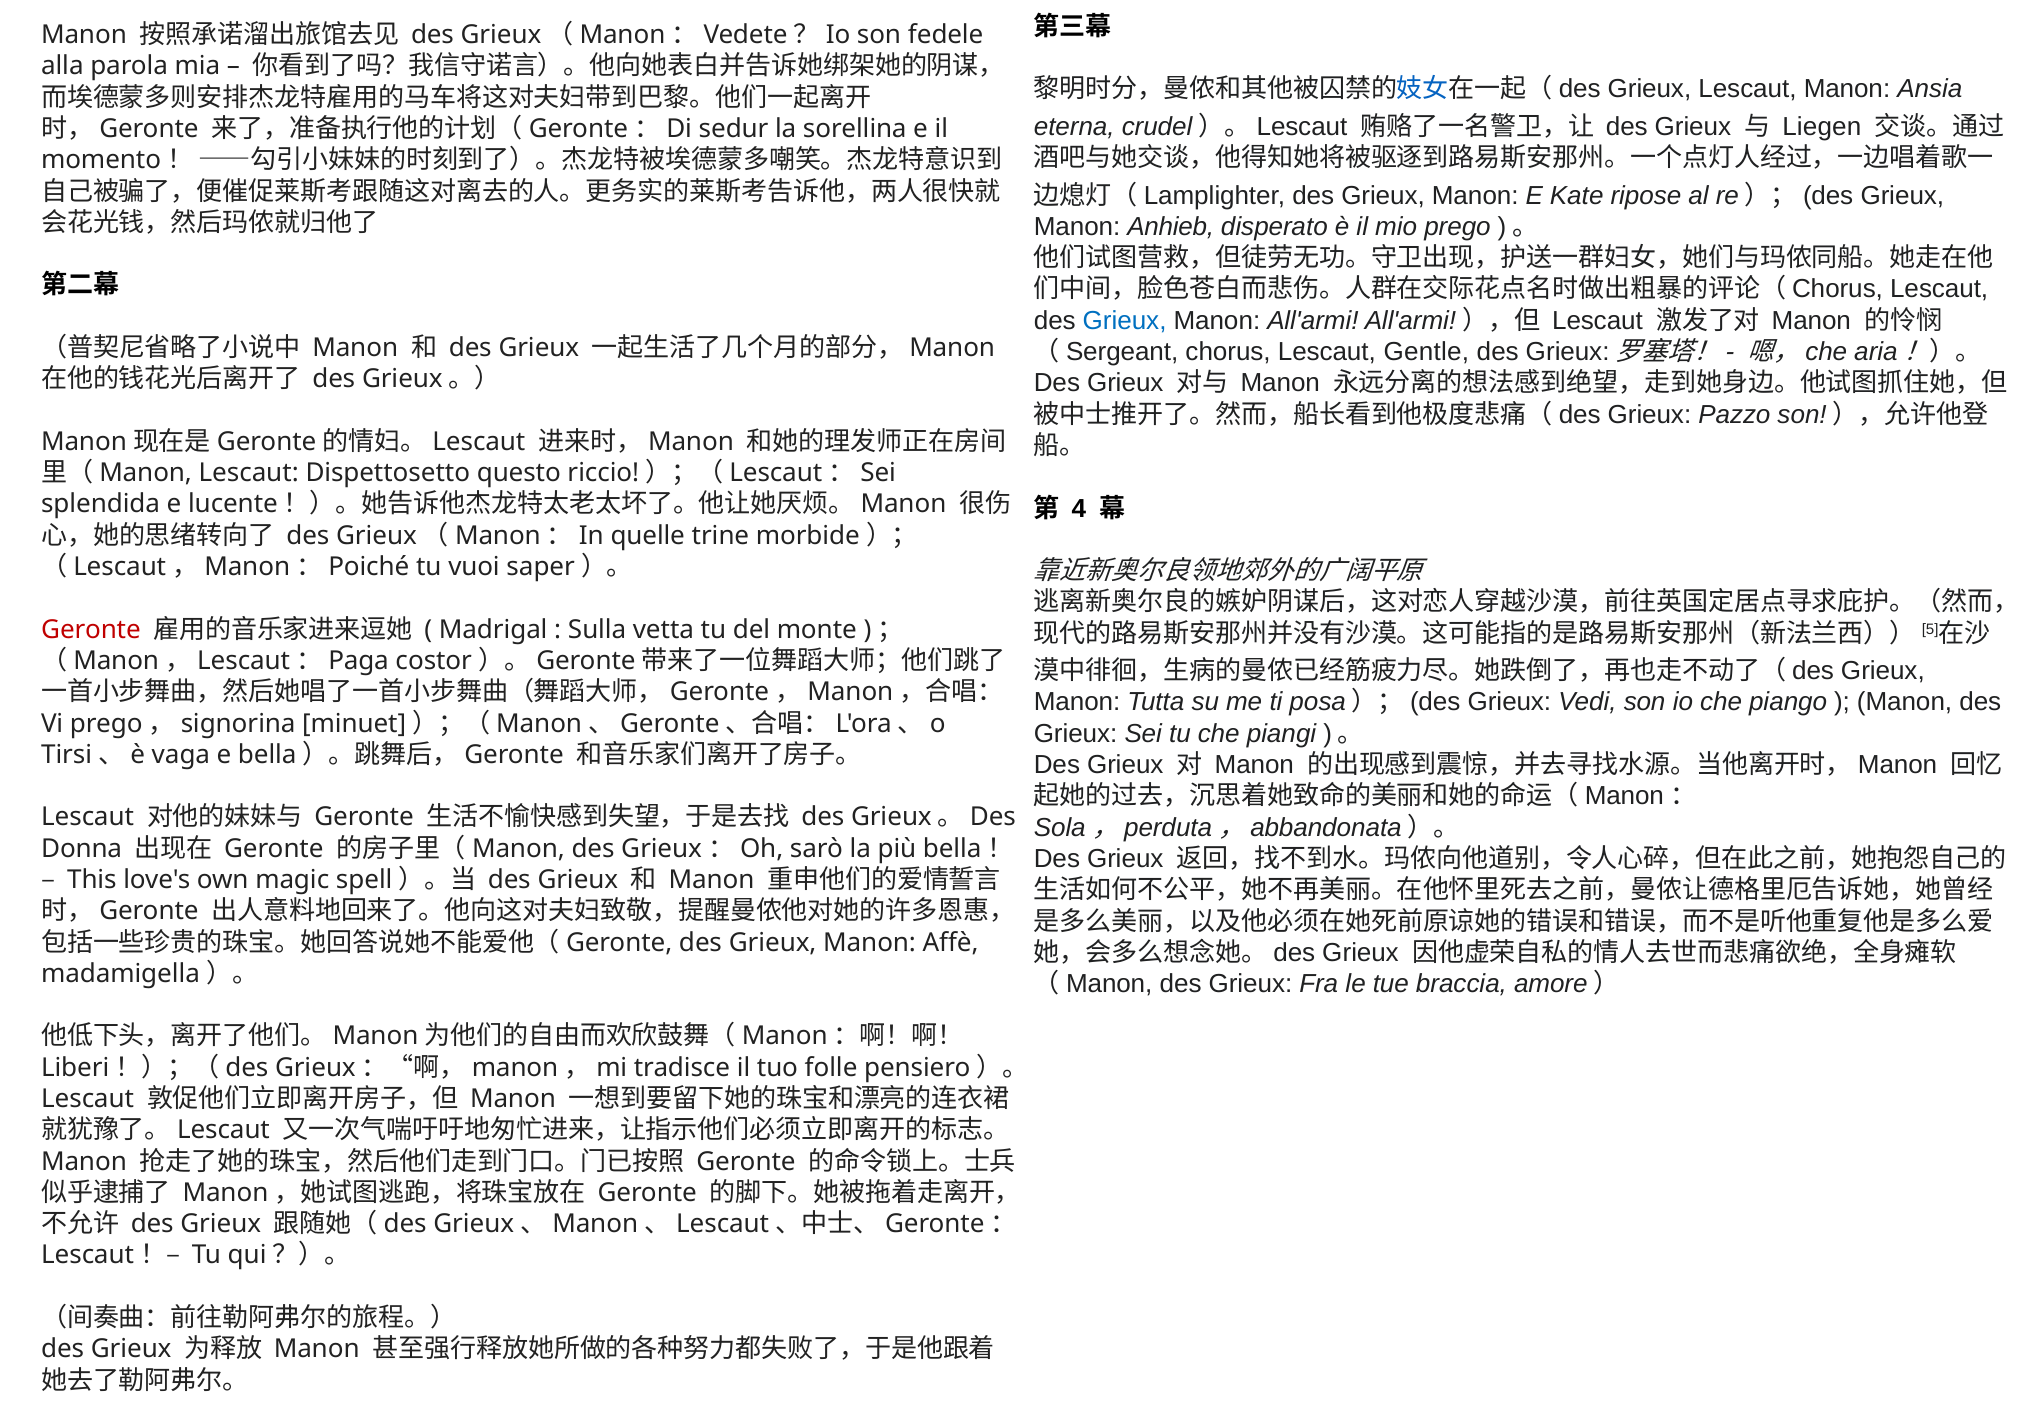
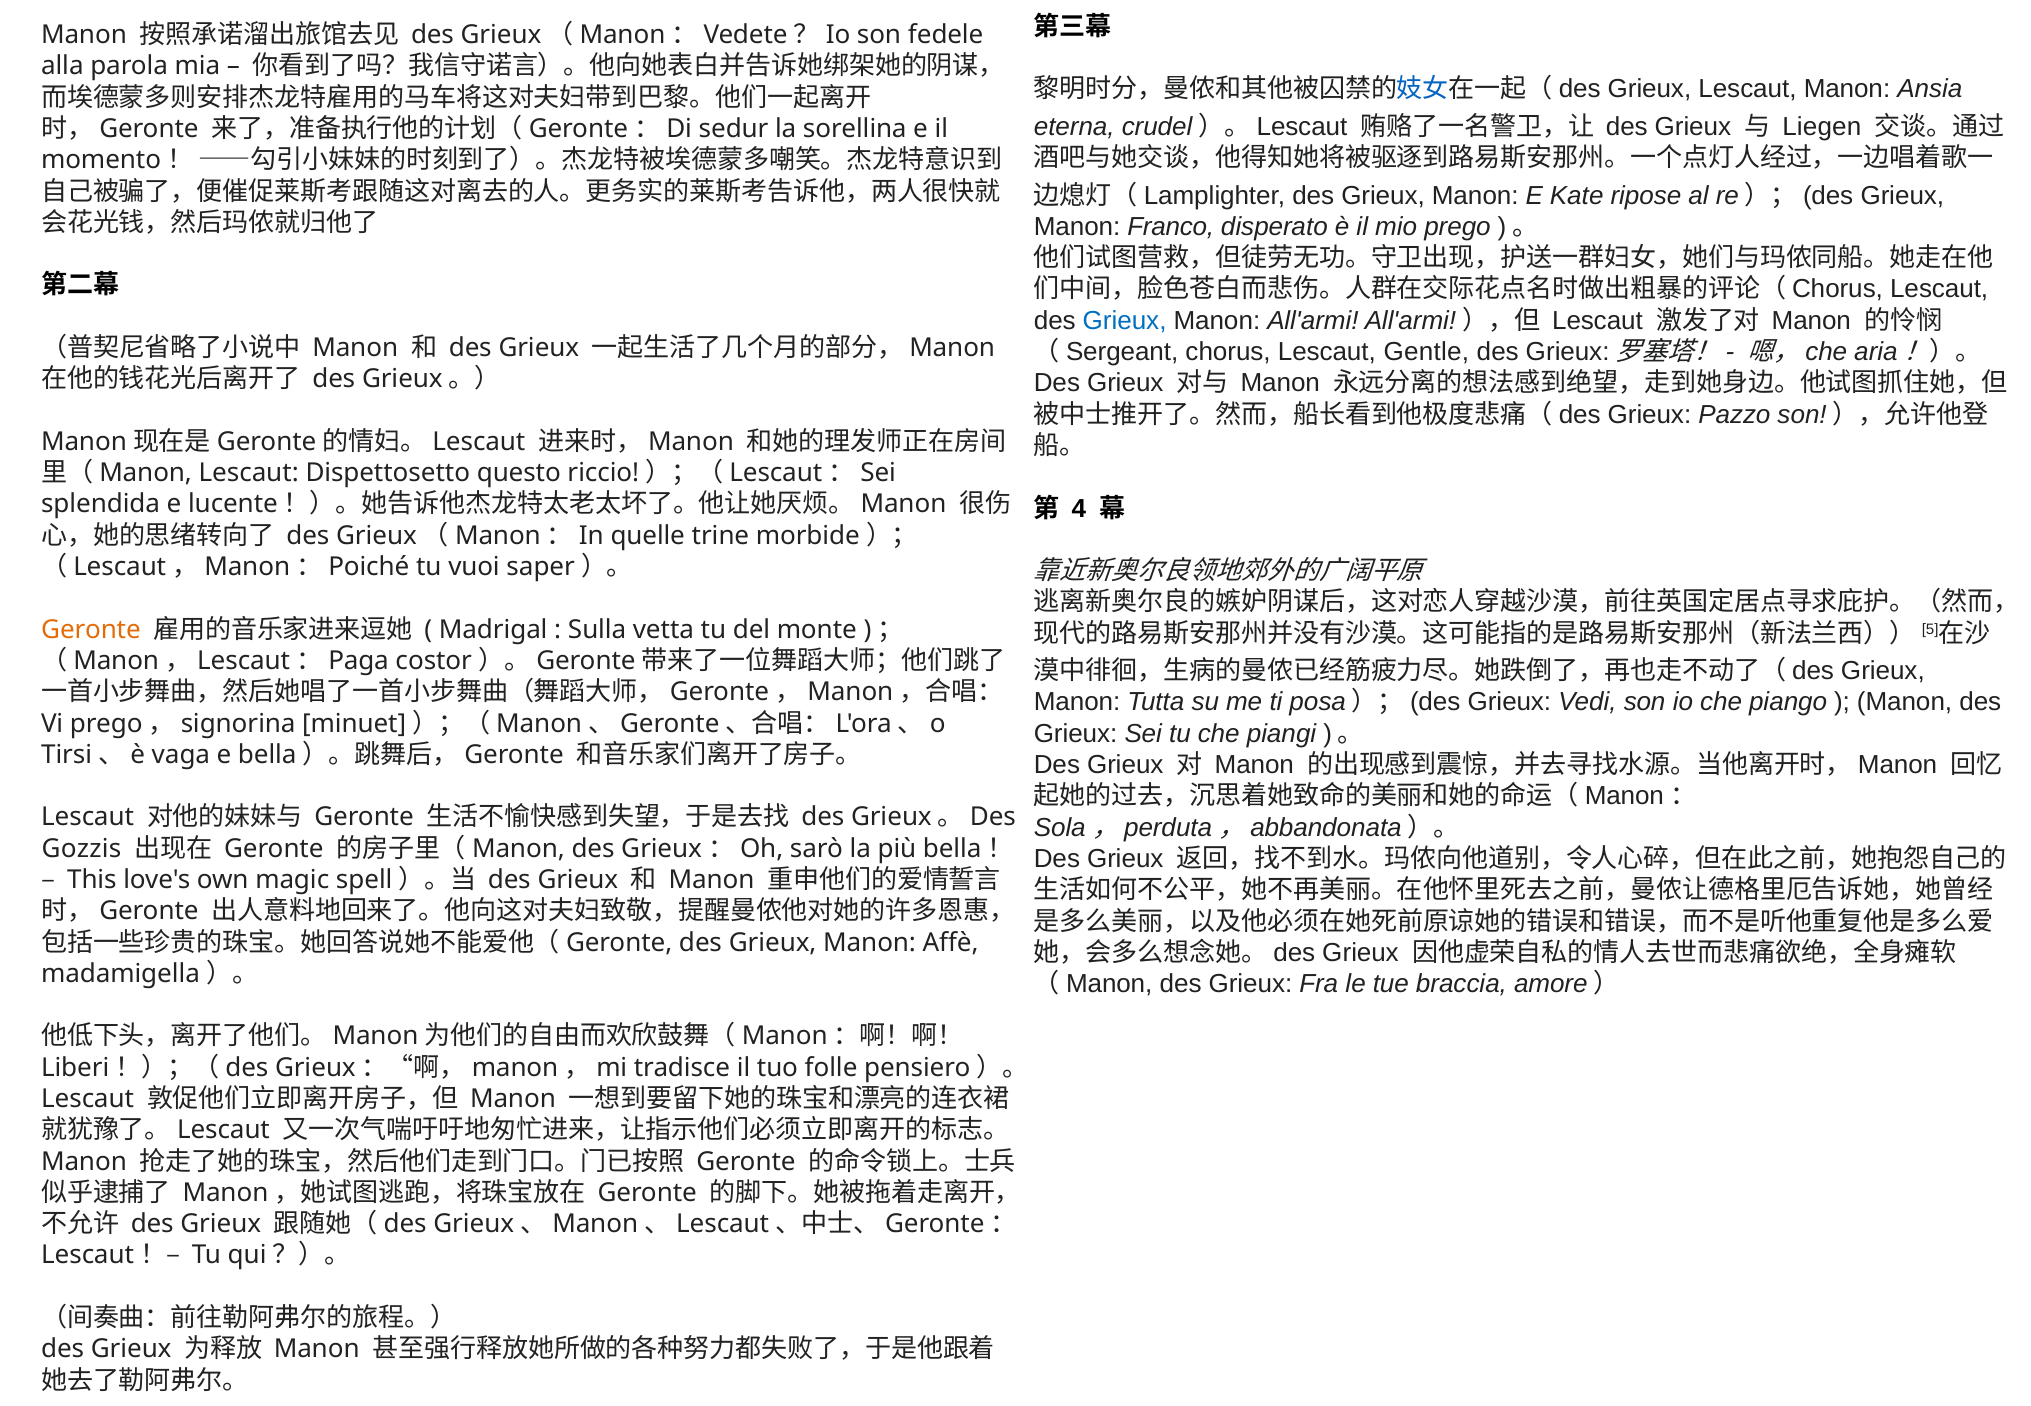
Anhieb: Anhieb -> Franco (1171, 227)
Geronte colour: red -> orange (91, 630)
Donna: Donna -> Gozzis (81, 849)
